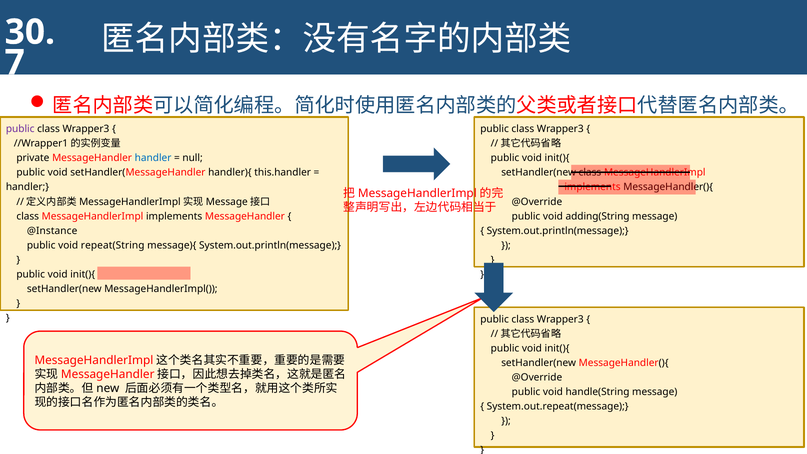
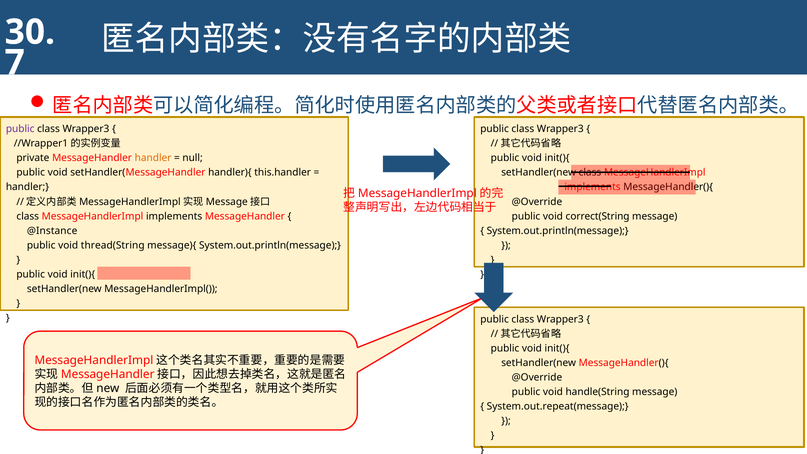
handler colour: blue -> orange (153, 158)
adding(String: adding(String -> correct(String (598, 216)
repeat(String: repeat(String -> thread(String (113, 245)
